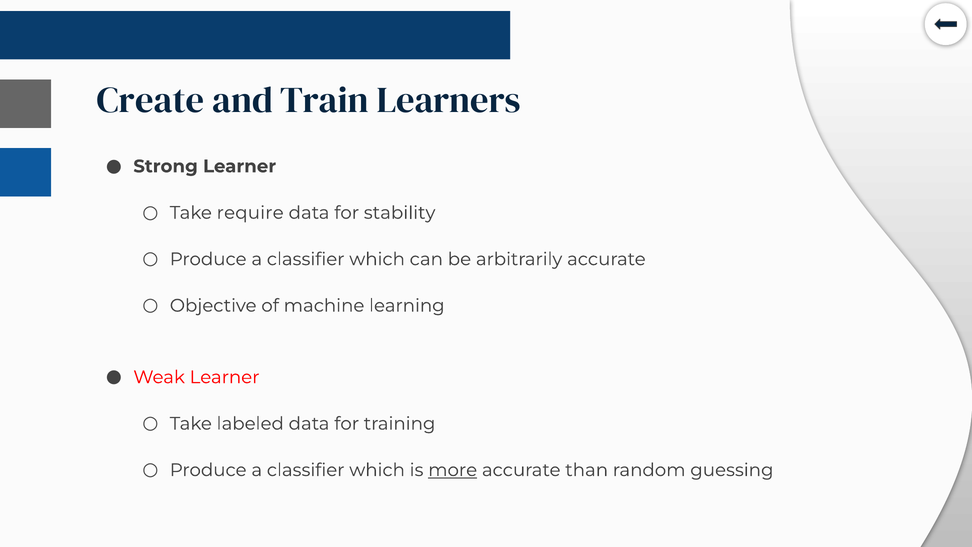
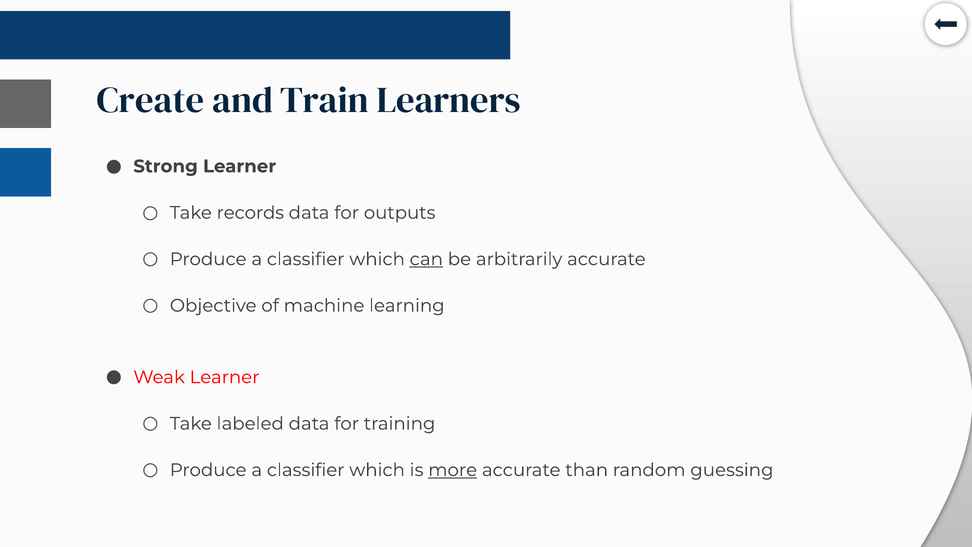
require: require -> records (250, 213)
stability: stability -> outputs (400, 213)
can underline: none -> present (426, 259)
